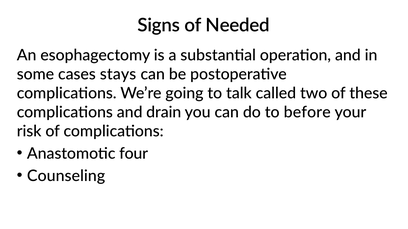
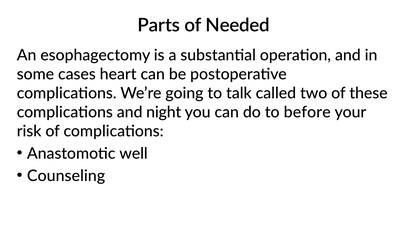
Signs: Signs -> Parts (159, 25)
stays: stays -> heart (118, 75)
drain: drain -> night (164, 113)
four: four -> well (134, 154)
